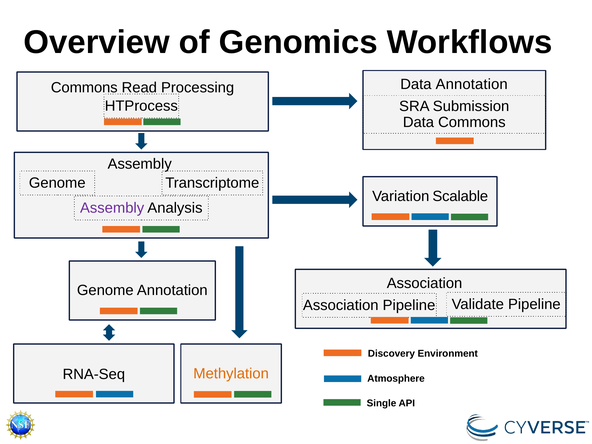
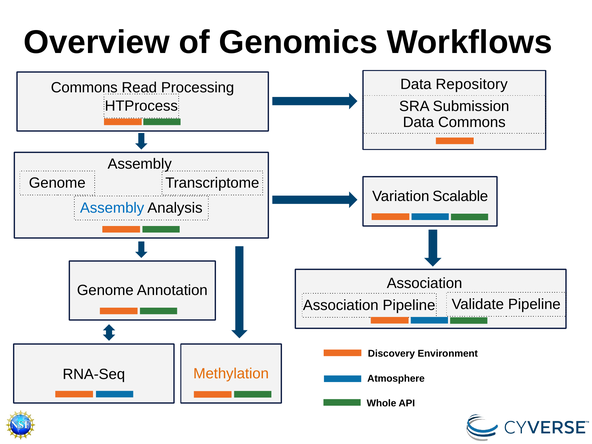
Data Annotation: Annotation -> Repository (472, 84)
Assembly colour: purple -> blue (112, 208)
Single: Single -> Whole (381, 403)
